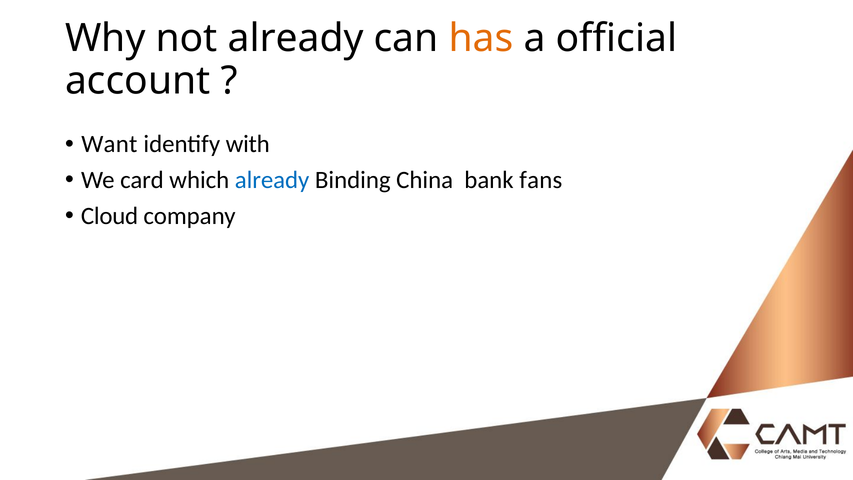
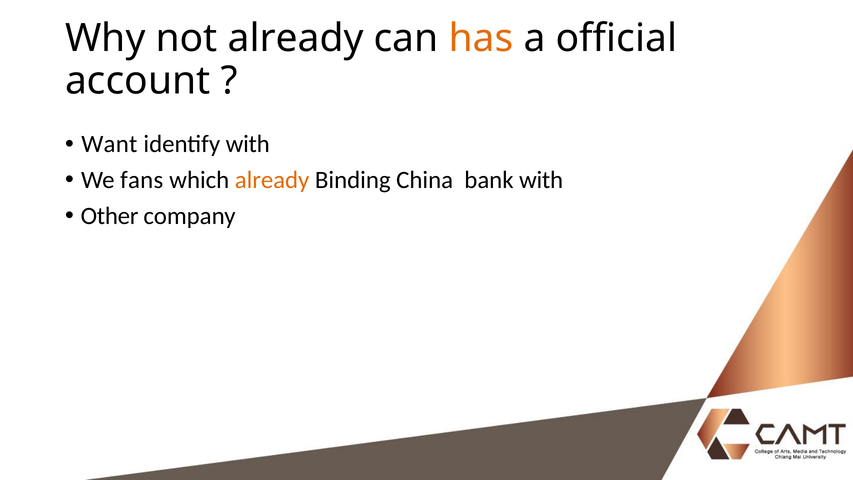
card: card -> fans (142, 180)
already colour: blue -> orange (272, 180)
bank fans: fans -> with (541, 180)
Cloud: Cloud -> Other (110, 216)
